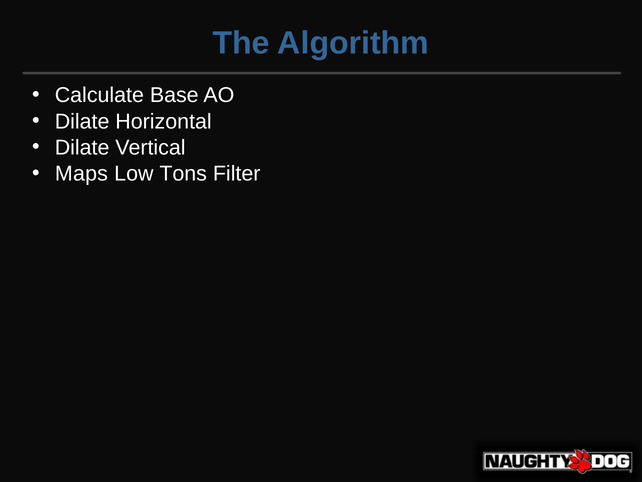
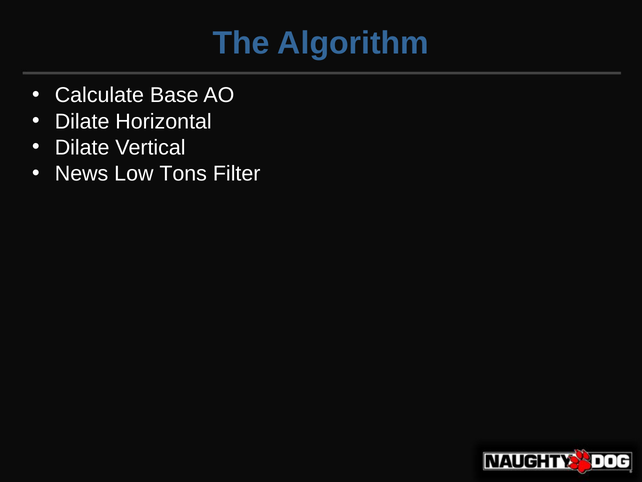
Maps: Maps -> News (82, 174)
